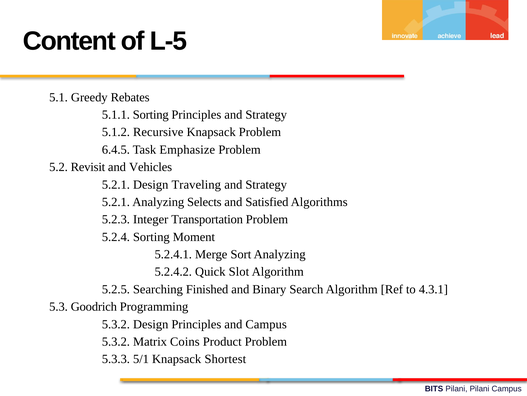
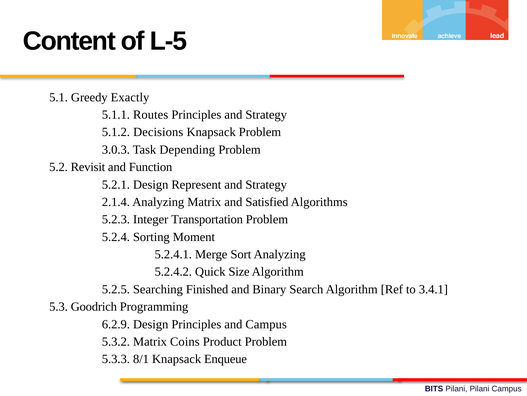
Rebates: Rebates -> Exactly (130, 97)
5.1.1 Sorting: Sorting -> Routes (151, 115)
Recursive: Recursive -> Decisions (158, 132)
6.4.5: 6.4.5 -> 3.0.3 (116, 149)
Emphasize: Emphasize -> Depending (187, 149)
Vehicles: Vehicles -> Function (151, 167)
Traveling: Traveling -> Represent (196, 184)
5.2.1: 5.2.1 -> 2.1.4 (116, 202)
Analyzing Selects: Selects -> Matrix (204, 202)
Slot: Slot -> Size (239, 271)
4.3.1: 4.3.1 -> 3.4.1 (433, 289)
5.3.2: 5.3.2 -> 6.2.9 (116, 324)
5/1: 5/1 -> 8/1 (141, 359)
Shortest: Shortest -> Enqueue (225, 359)
